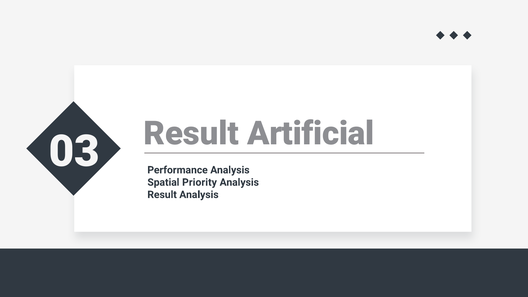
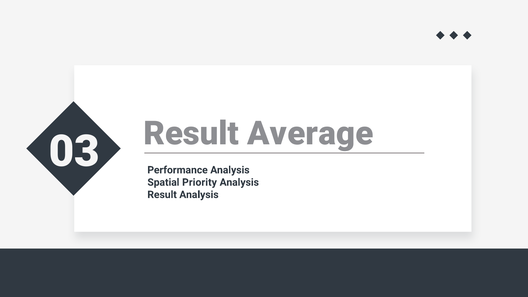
Artificial: Artificial -> Average (310, 134)
